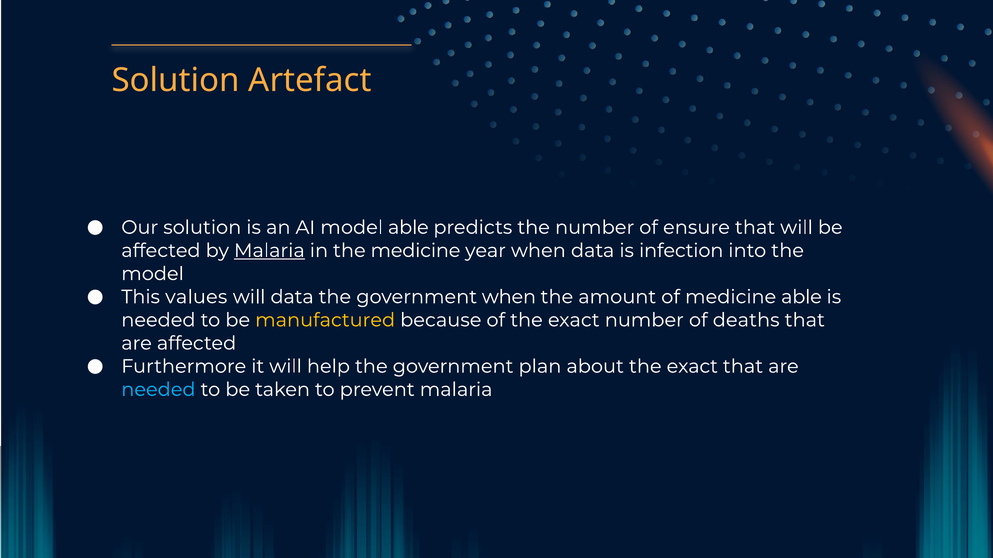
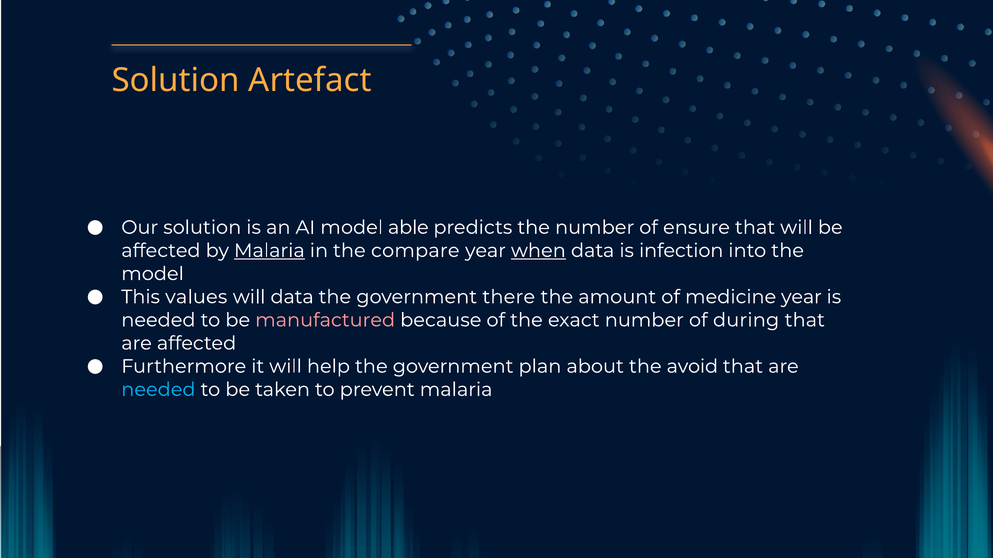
the medicine: medicine -> compare (415, 251)
when underline: none -> present (538, 251)
government when: when -> there (509, 297)
medicine able: able -> year (801, 297)
manufactured colour: yellow -> pink (325, 320)
deaths: deaths -> during (746, 320)
about the exact: exact -> avoid (692, 367)
